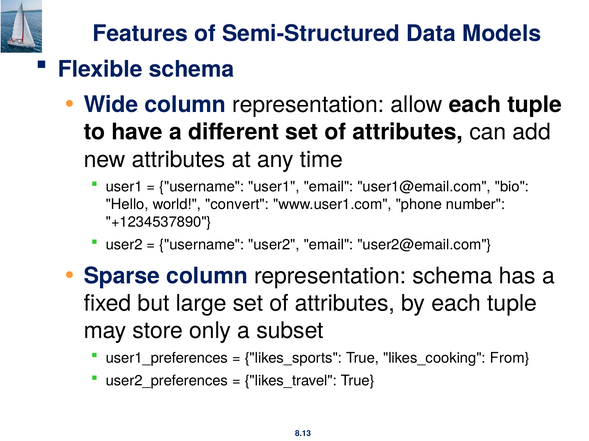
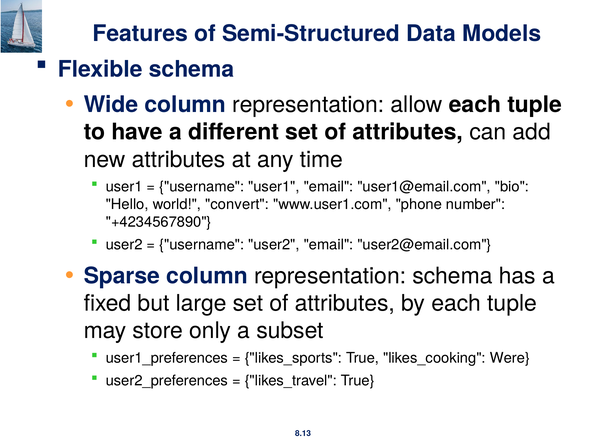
+1234537890: +1234537890 -> +4234567890 (159, 222)
From: From -> Were (510, 359)
